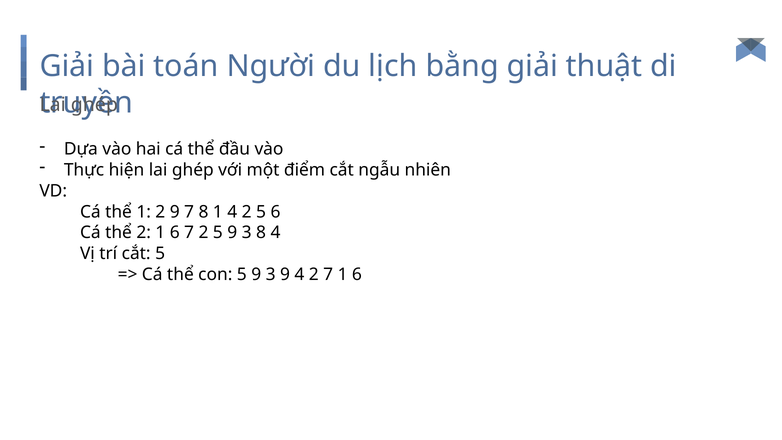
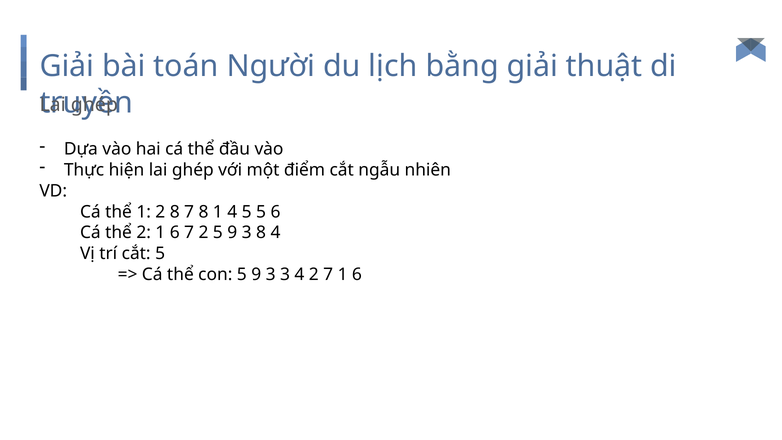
2 9: 9 -> 8 (175, 212)
1 4 2: 2 -> 5 (247, 212)
3 9: 9 -> 3 (285, 274)
